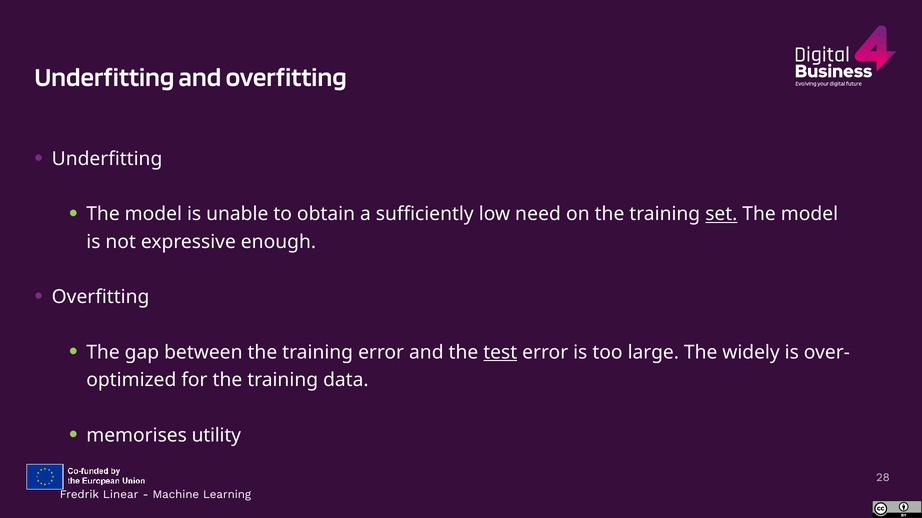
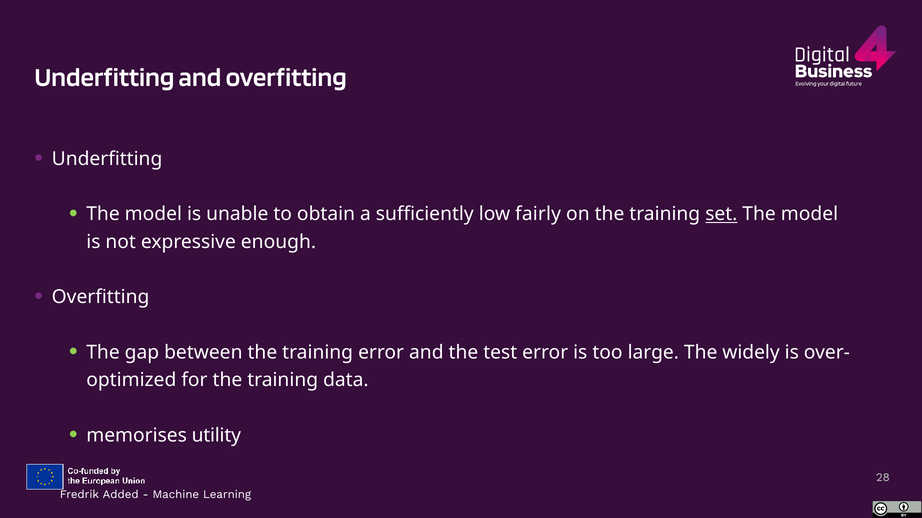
need: need -> fairly (538, 214)
test underline: present -> none (500, 353)
Linear: Linear -> Added (121, 495)
